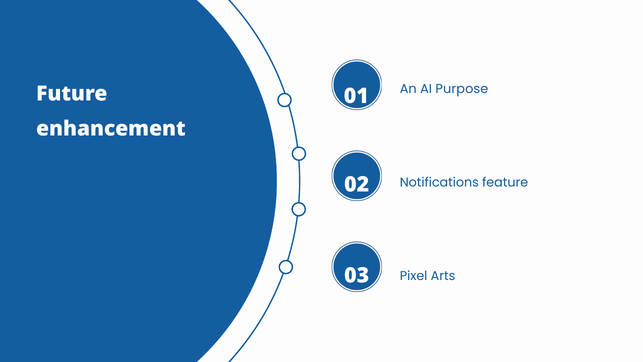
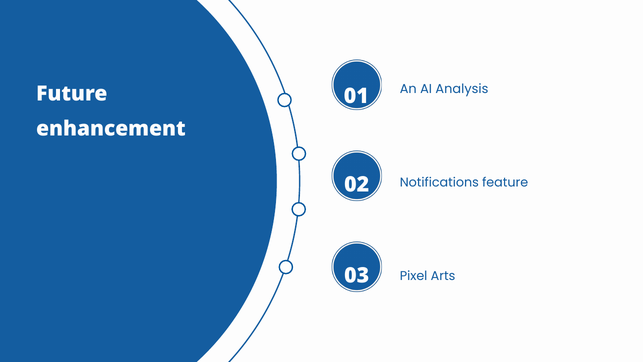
Purpose: Purpose -> Analysis (462, 89)
